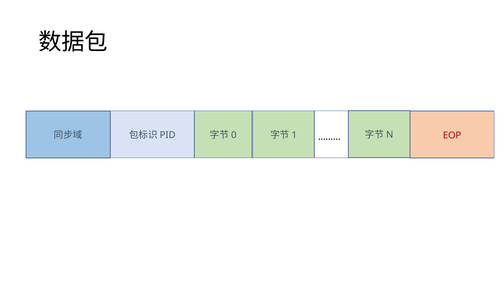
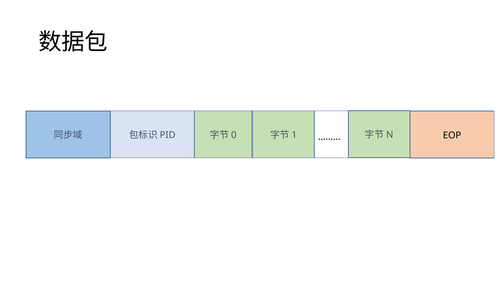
EOP colour: red -> black (452, 136)
